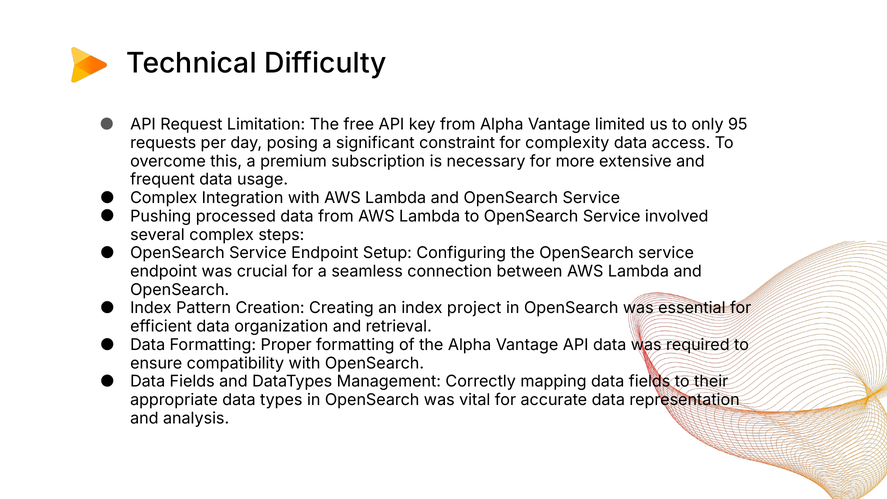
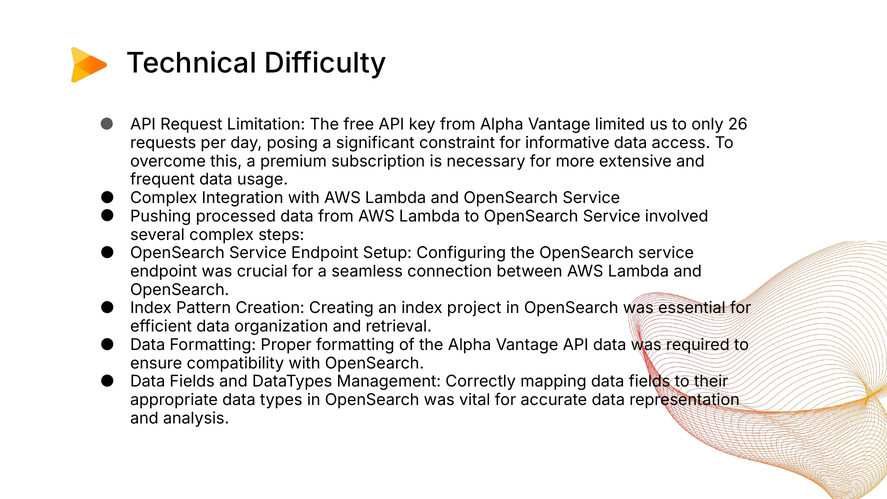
95: 95 -> 26 (738, 124)
complexity: complexity -> informative (567, 143)
